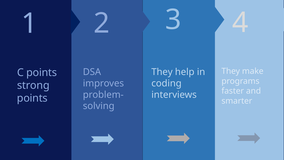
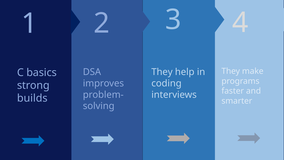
C points: points -> basics (42, 73)
points: points -> builds (32, 98)
